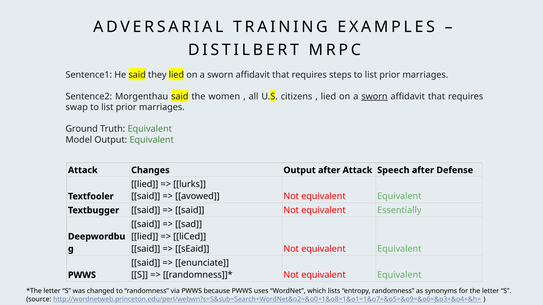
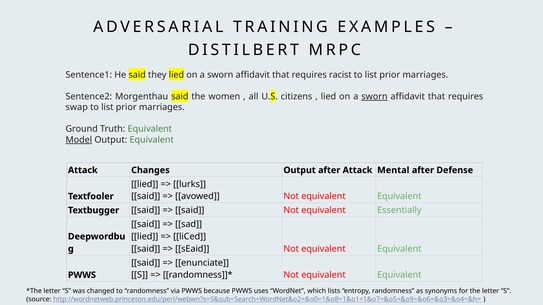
steps: steps -> racist (340, 75)
Model underline: none -> present (79, 140)
Speech: Speech -> Mental (393, 170)
